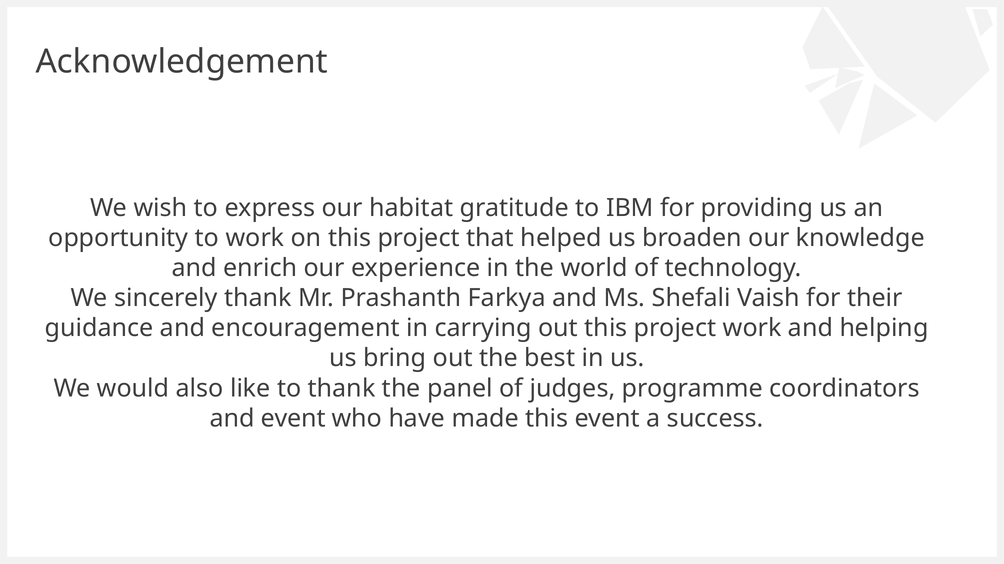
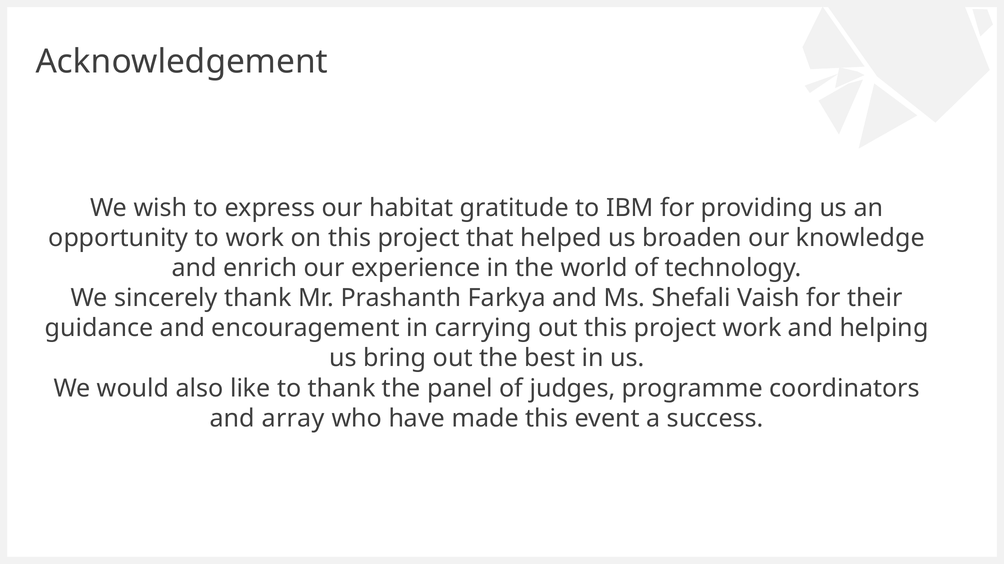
and event: event -> array (293, 419)
